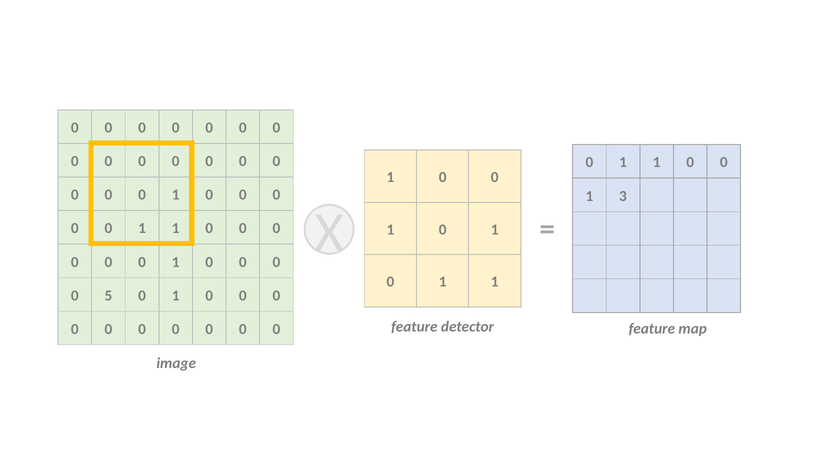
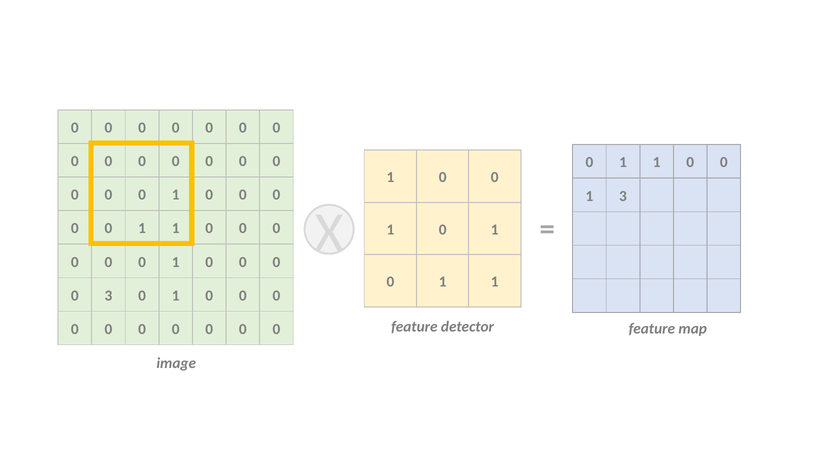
0 5: 5 -> 3 (108, 296)
